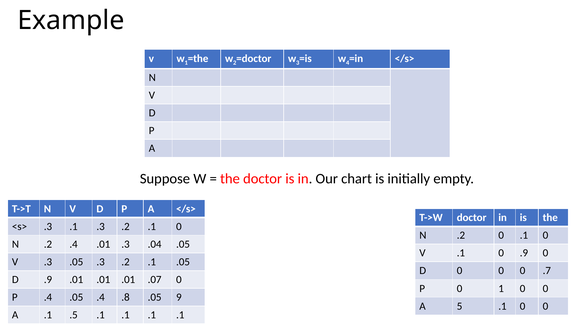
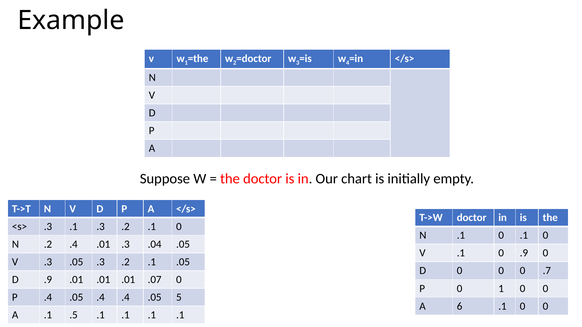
.2: .2 -> .1 (461, 236)
.4 .8: .8 -> .4 (126, 298)
9: 9 -> 5 (179, 298)
5: 5 -> 6 (460, 306)
